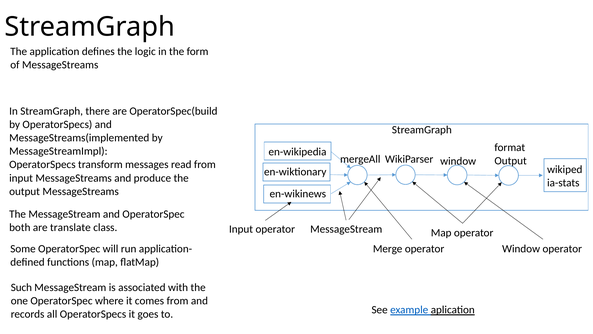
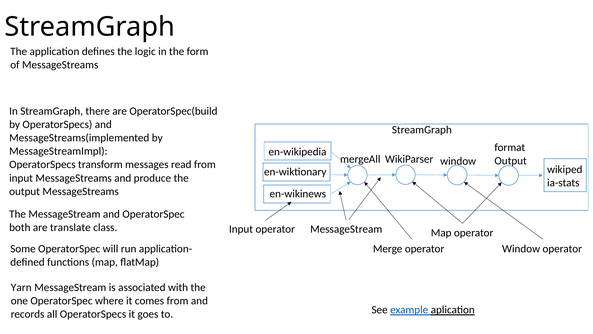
Such: Such -> Yarn (21, 287)
